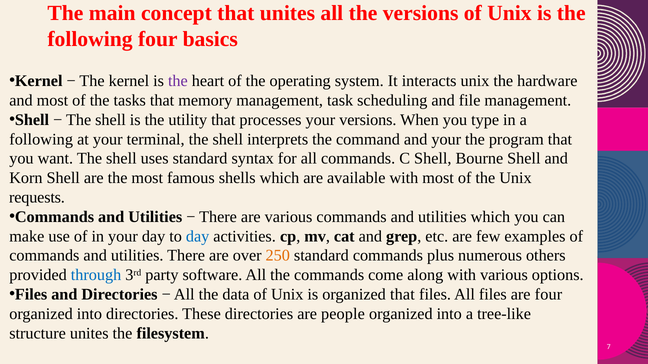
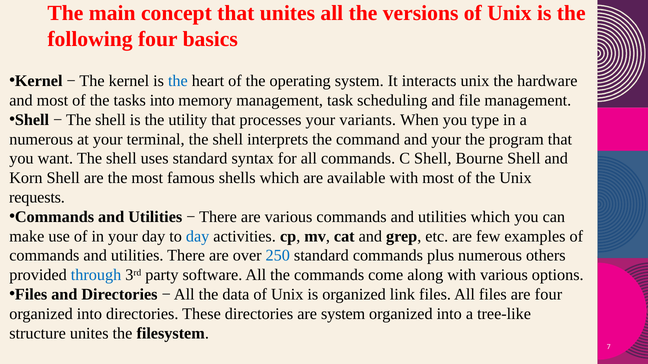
the colour: purple -> blue (178, 81)
tasks that: that -> into (162, 100)
your versions: versions -> variants (368, 120)
following: following -> numerous (41, 139)
250 colour: orange -> blue (278, 256)
organized that: that -> link (402, 295)
are people: people -> system (343, 314)
